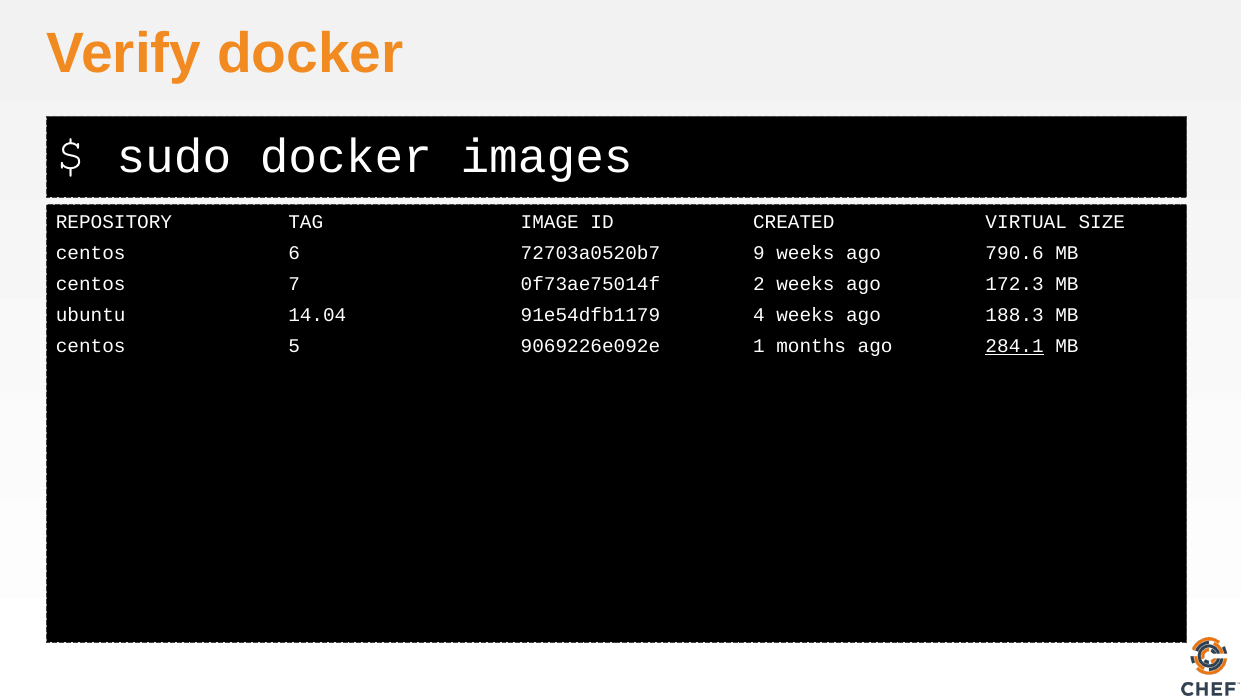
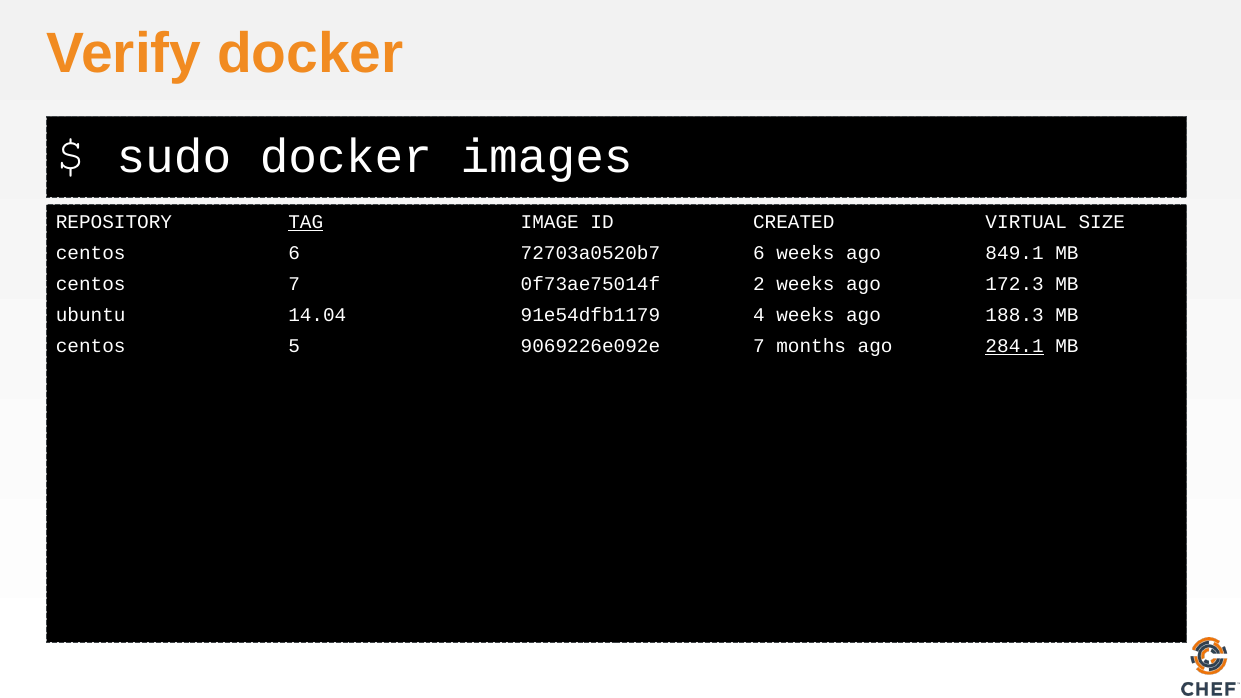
TAG underline: none -> present (306, 222)
72703a0520b7 9: 9 -> 6 (759, 253)
790.6: 790.6 -> 849.1 (1015, 253)
9069226e092e 1: 1 -> 7 (759, 347)
